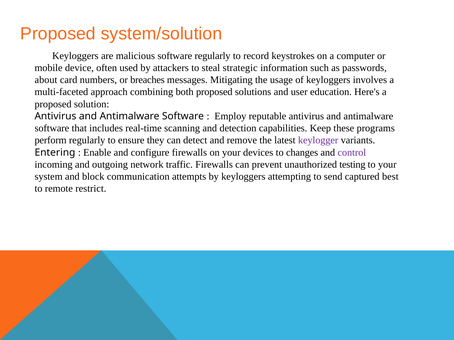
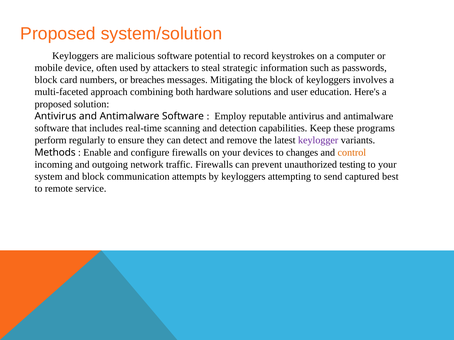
software regularly: regularly -> potential (212, 56)
about: about -> block (46, 80)
the usage: usage -> block (281, 80)
both proposed: proposed -> hardware (214, 92)
Entering: Entering -> Methods (55, 153)
control colour: purple -> orange (352, 153)
restrict: restrict -> service (91, 189)
